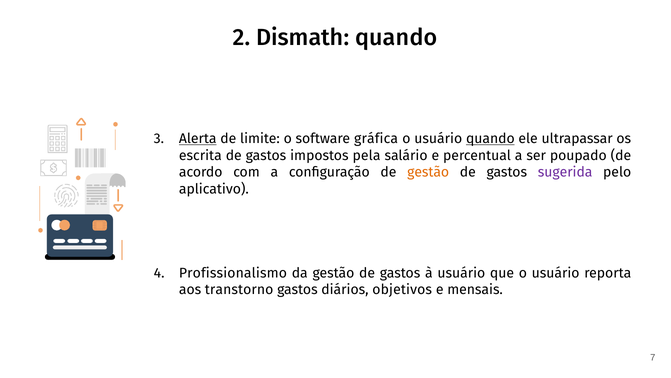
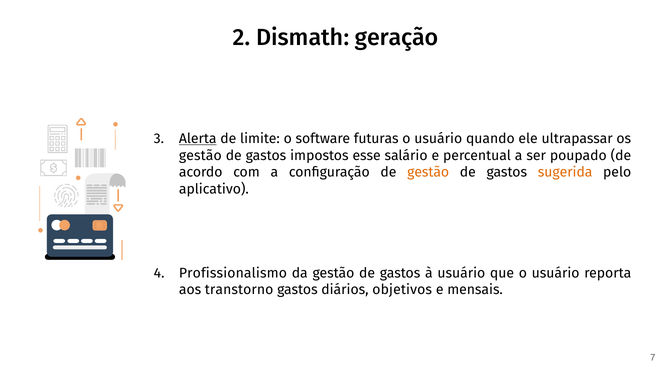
Dismath quando: quando -> geração (396, 37)
gráfica: gráfica -> futuras (376, 138)
quando underline: present -> none (490, 138)
escrita: escrita -> gestão (200, 155)
pela: pela -> esse (367, 155)
sugerida colour: purple -> orange (565, 172)
